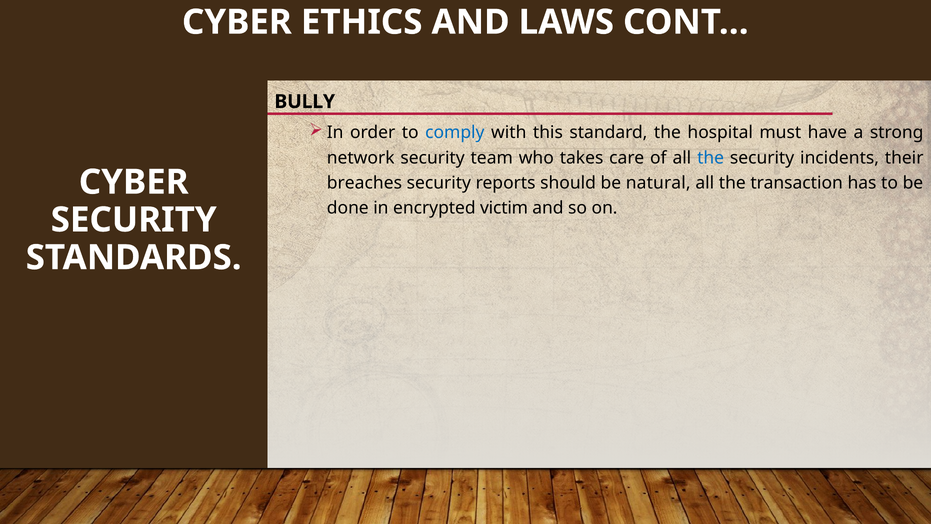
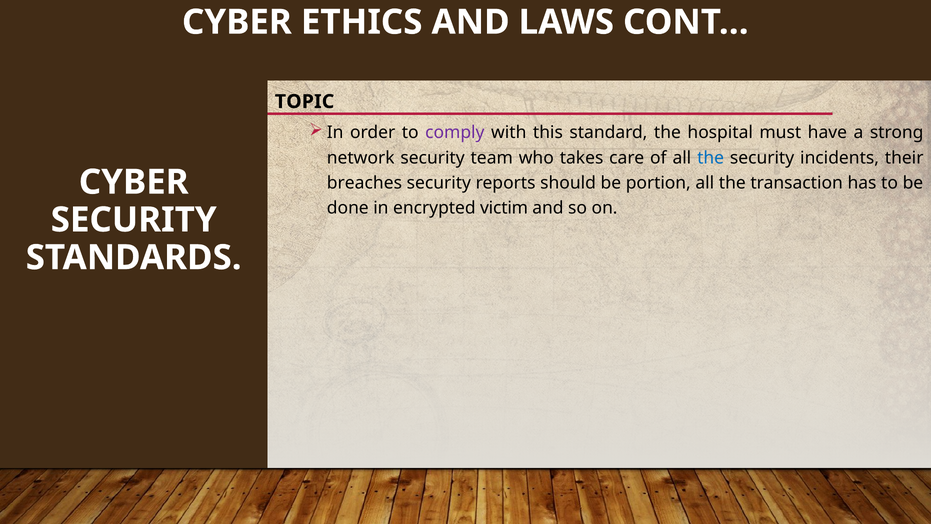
BULLY: BULLY -> TOPIC (305, 102)
comply colour: blue -> purple (455, 133)
natural: natural -> portion (658, 183)
